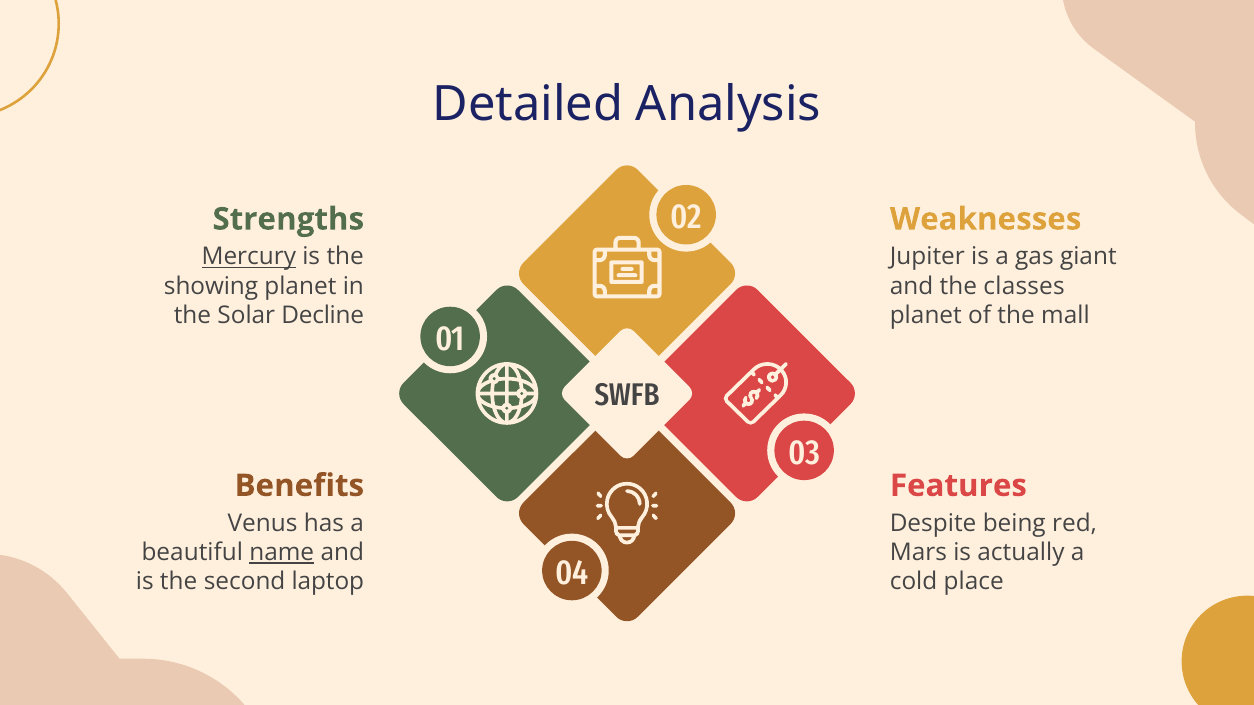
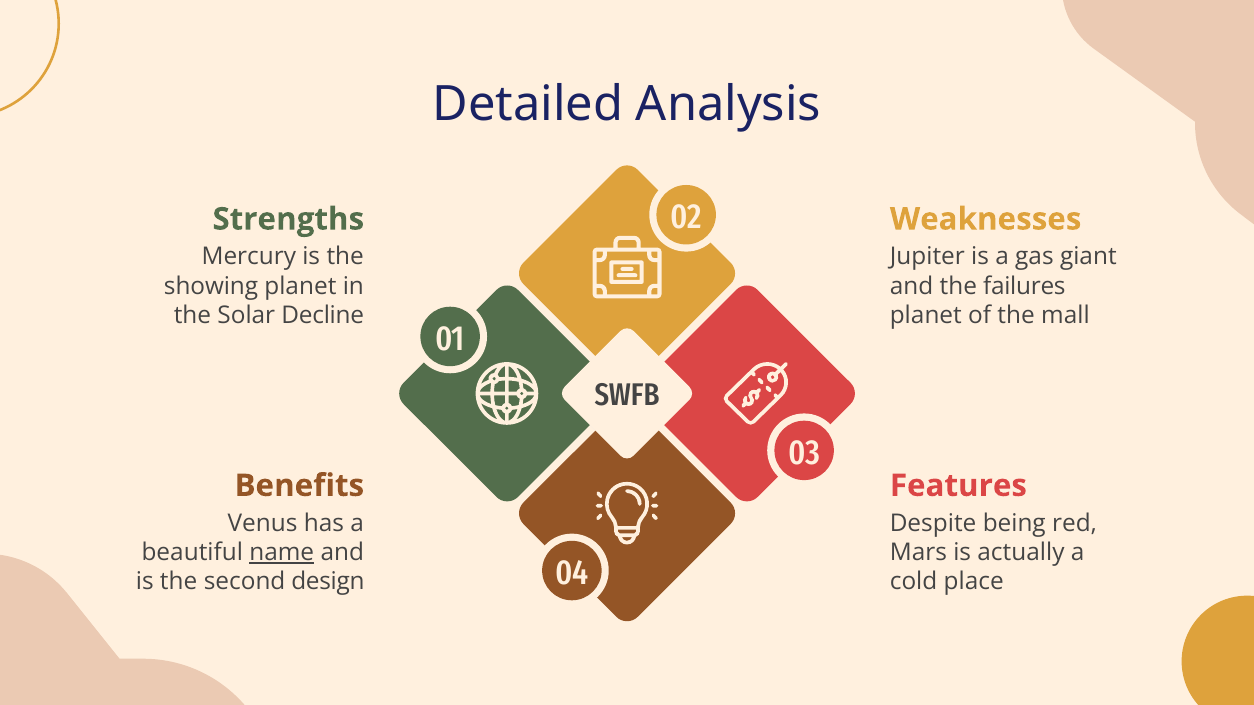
Mercury underline: present -> none (249, 257)
classes: classes -> failures (1024, 286)
laptop: laptop -> design (328, 582)
